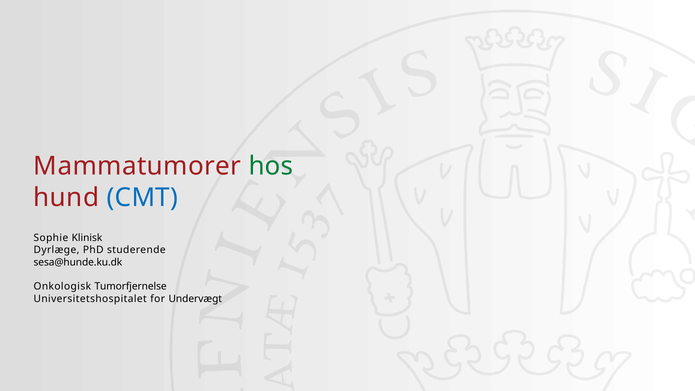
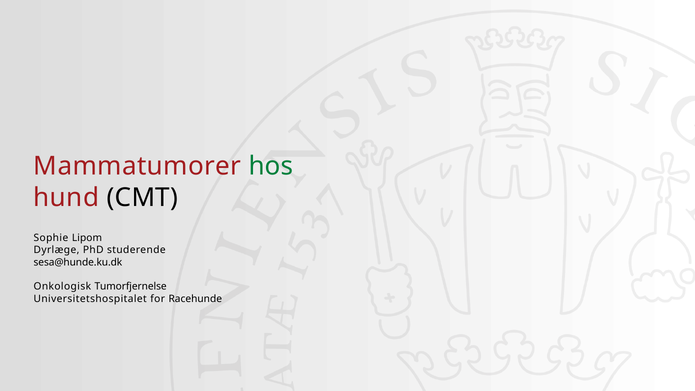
CMT colour: blue -> black (142, 198)
Klinisk: Klinisk -> Lipom (87, 238)
Undervægt: Undervægt -> Racehunde (195, 299)
